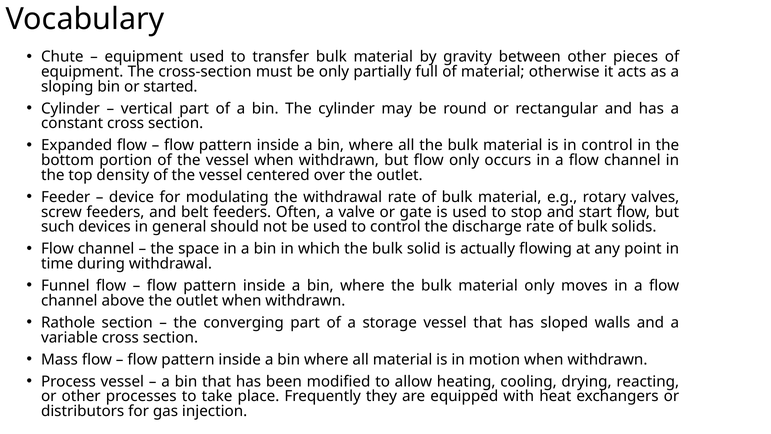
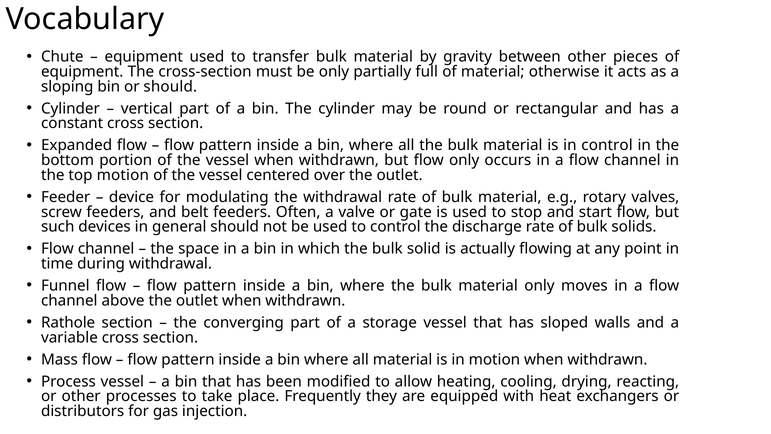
or started: started -> should (170, 86)
top density: density -> motion (123, 175)
